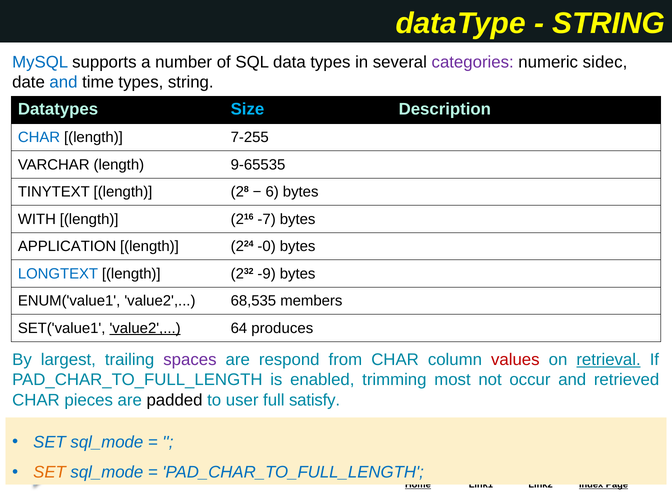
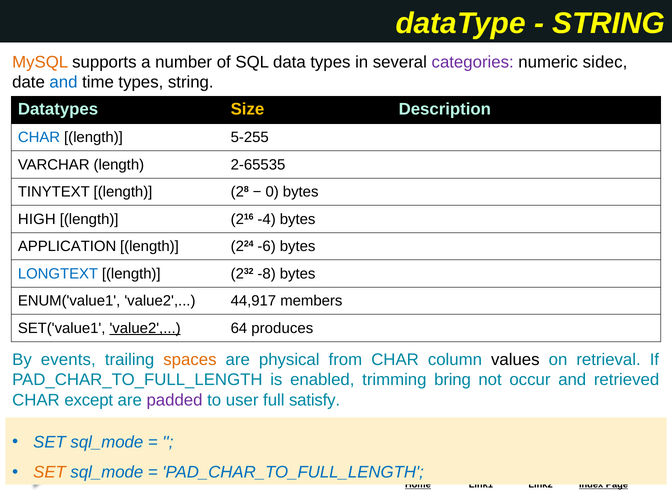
MySQL colour: blue -> orange (40, 62)
Size colour: light blue -> yellow (247, 109)
7-255: 7-255 -> 5-255 (250, 137)
9-65535: 9-65535 -> 2-65535 (258, 165)
6: 6 -> 0 (272, 192)
WITH: WITH -> HIGH (37, 219)
-7: -7 -> -4 (267, 219)
-0: -0 -> -6 (267, 246)
-9: -9 -> -8 (267, 274)
68,535: 68,535 -> 44,917 (253, 301)
largest: largest -> events (68, 360)
spaces colour: purple -> orange (190, 360)
respond: respond -> physical (289, 360)
values colour: red -> black (515, 360)
retrieval underline: present -> none (609, 360)
most: most -> bring (453, 380)
pieces: pieces -> except (89, 400)
padded colour: black -> purple (175, 400)
